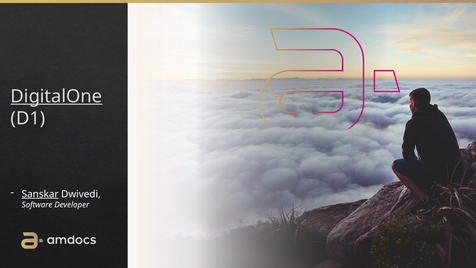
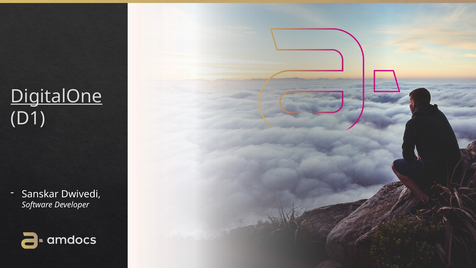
Sanskar underline: present -> none (40, 194)
